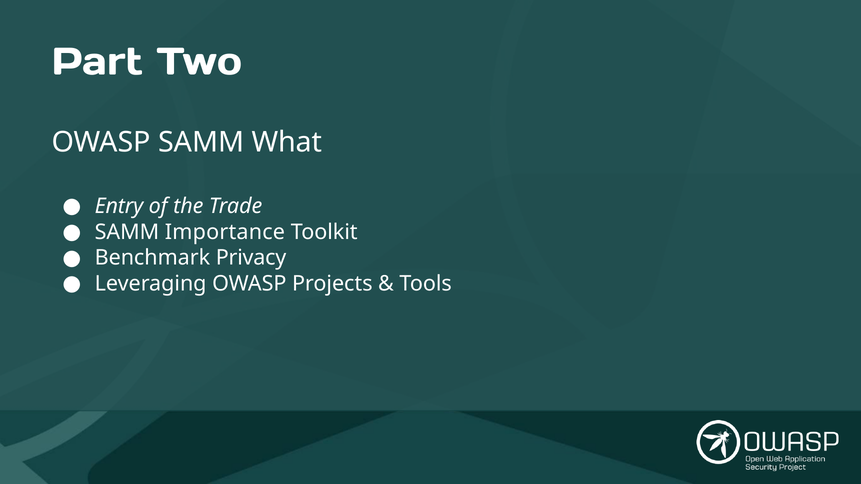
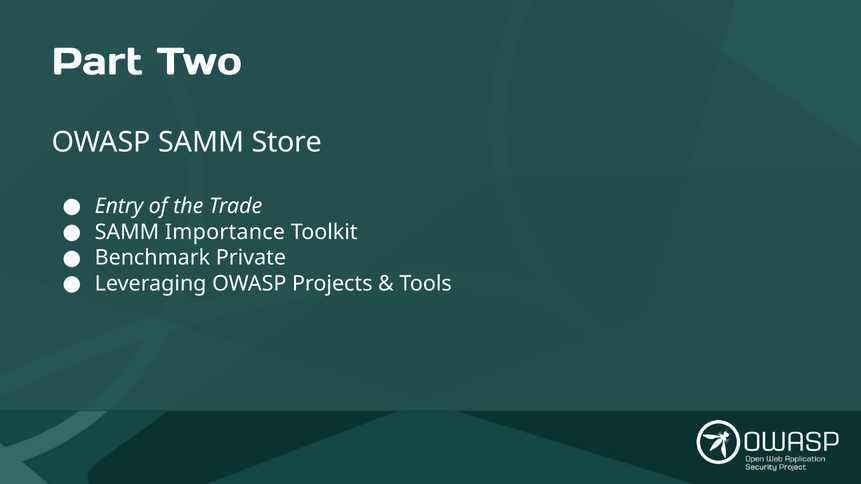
What: What -> Store (287, 142)
Privacy: Privacy -> Private (251, 258)
